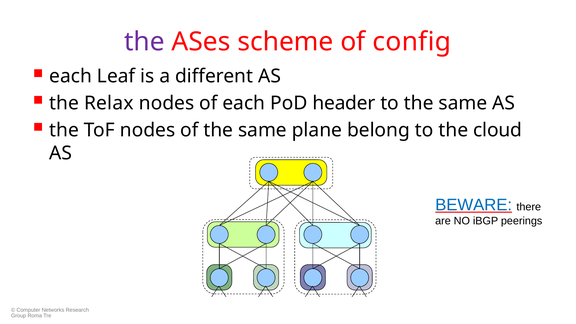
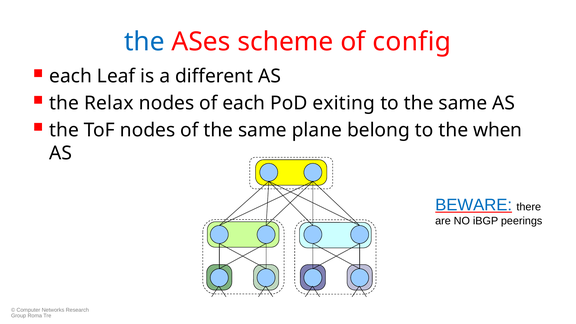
the colour: purple -> blue (144, 42)
header: header -> exiting (344, 103)
cloud: cloud -> when (498, 130)
